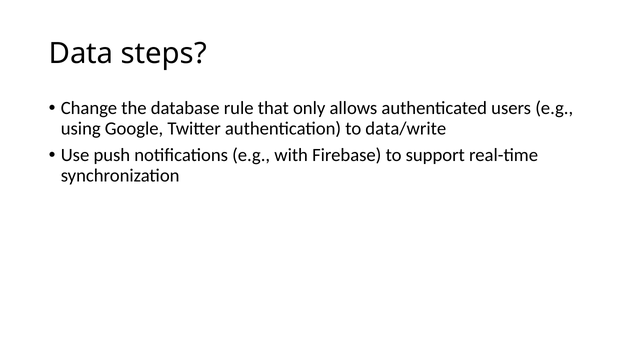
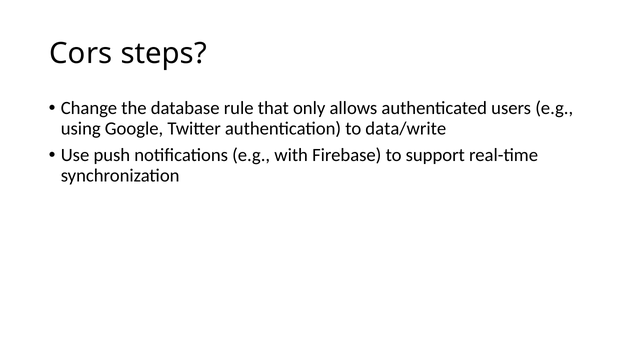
Data: Data -> Cors (81, 54)
